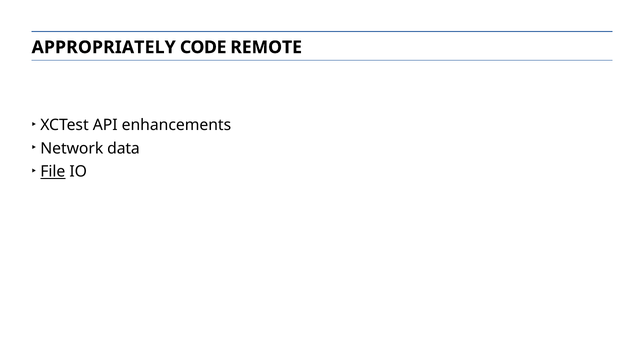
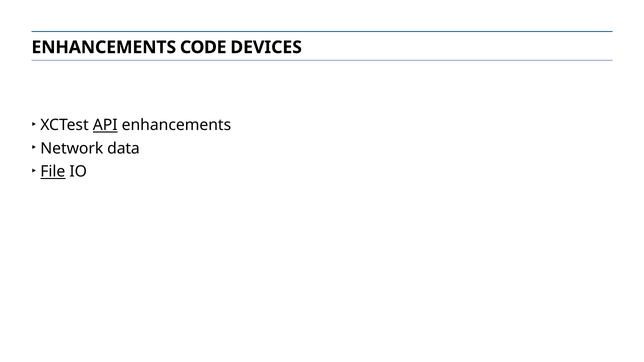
APPROPRIATELY: APPROPRIATELY -> ENHANCEMENTS (104, 47)
REMOTE: REMOTE -> DEVICES (266, 47)
API underline: none -> present (105, 125)
